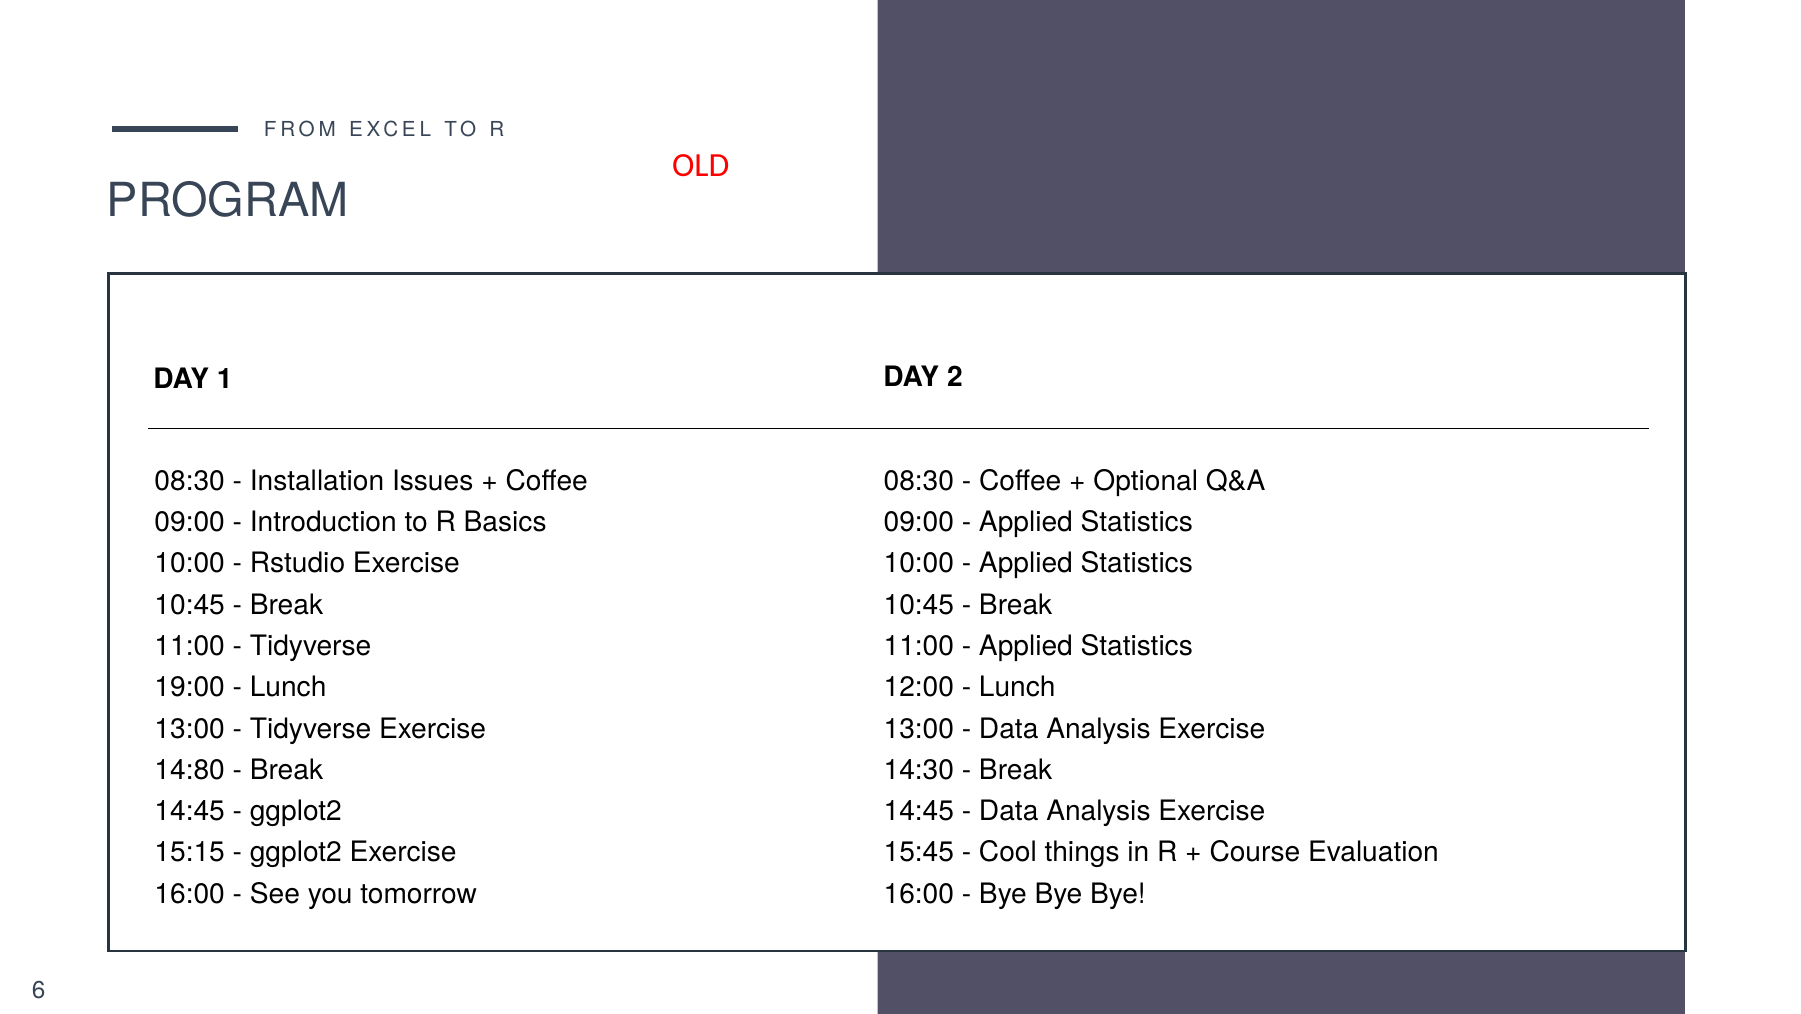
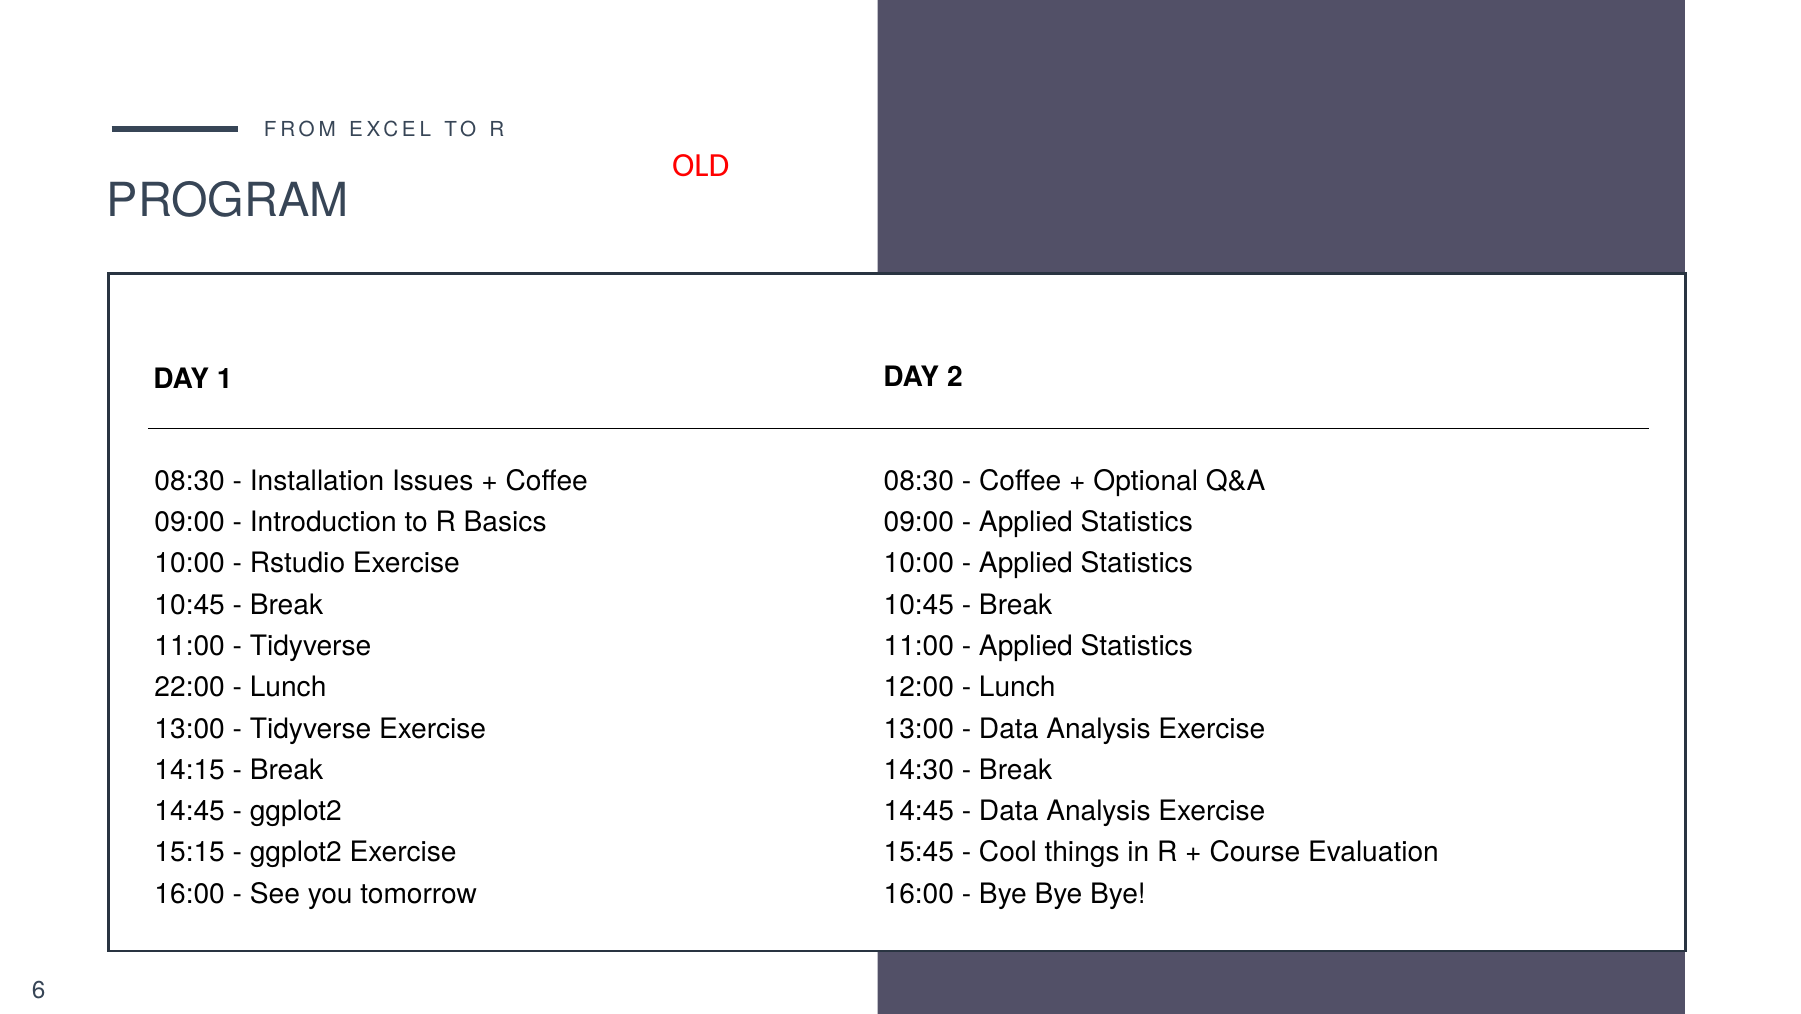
19:00: 19:00 -> 22:00 (190, 687)
14:80: 14:80 -> 14:15 (190, 770)
